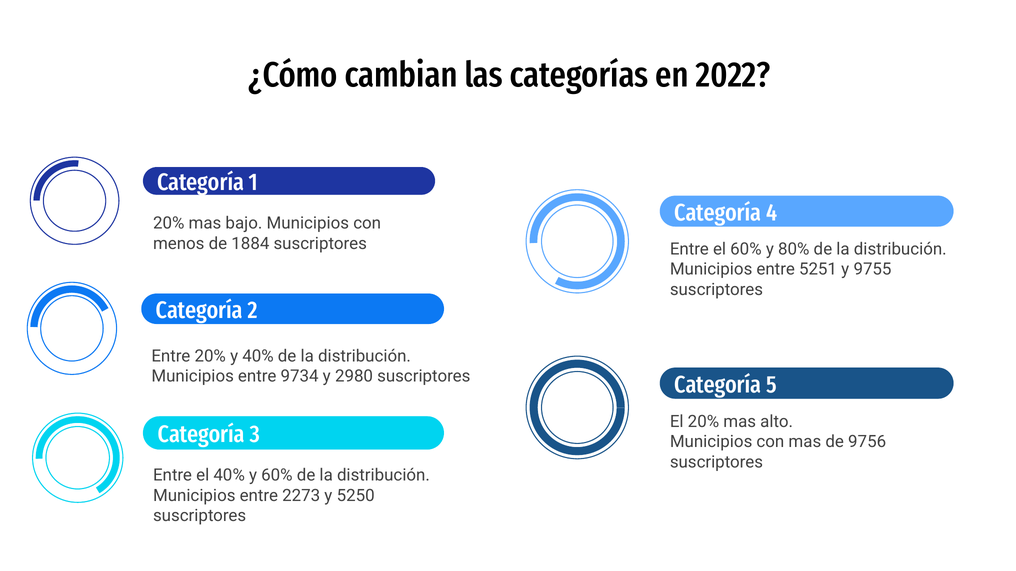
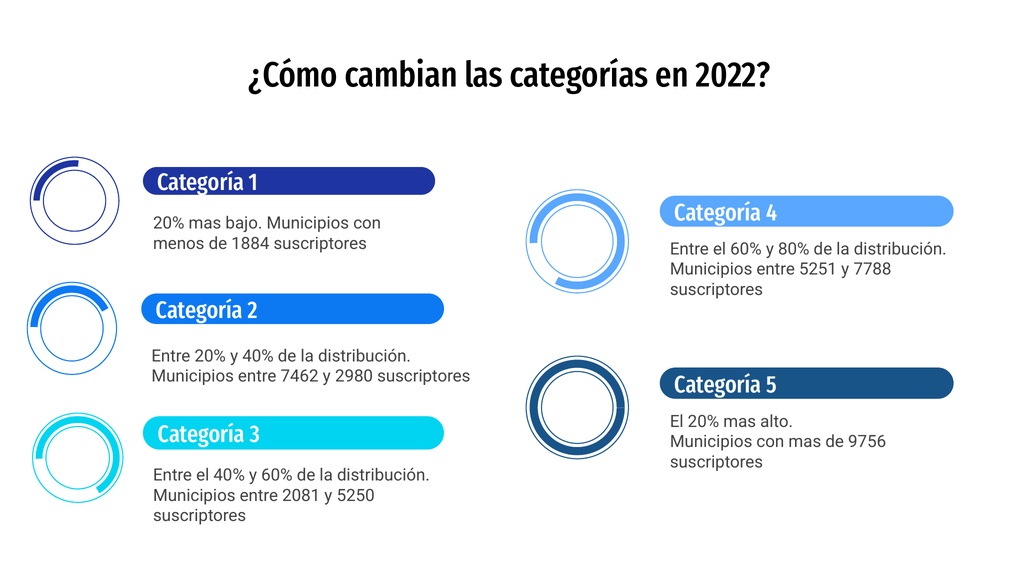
9755: 9755 -> 7788 (873, 269)
9734: 9734 -> 7462 (300, 377)
2273: 2273 -> 2081 (301, 496)
